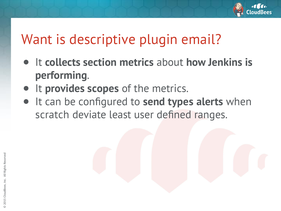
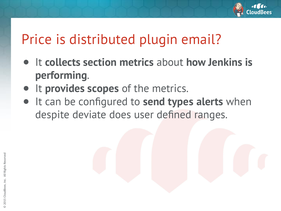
Want: Want -> Price (37, 39)
descriptive: descriptive -> distributed (102, 39)
scratch: scratch -> despite (52, 115)
least: least -> does (120, 115)
